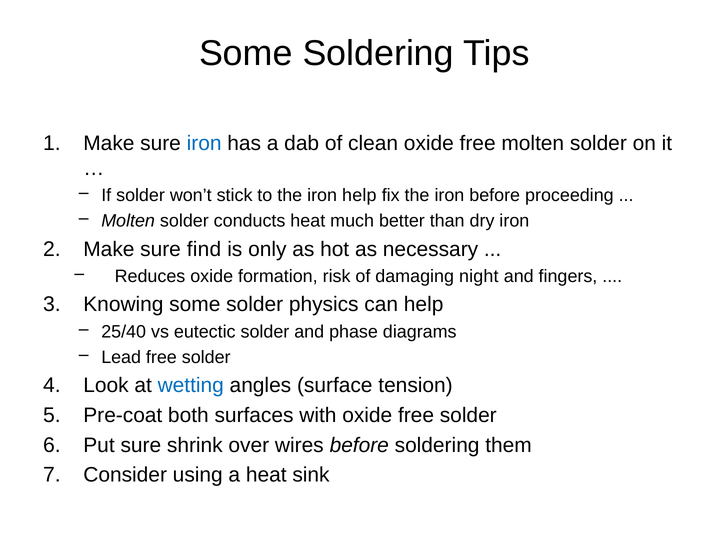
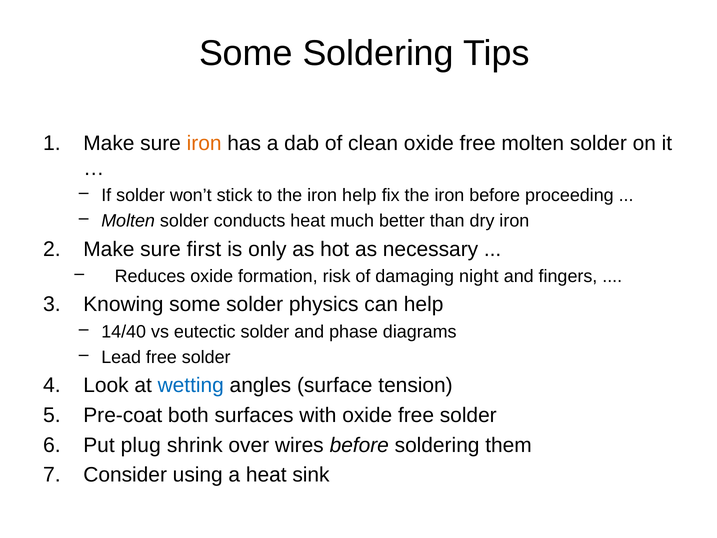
iron colour: blue -> orange (204, 143)
find: find -> first (204, 249)
25/40: 25/40 -> 14/40 (124, 331)
Put sure: sure -> plug (141, 445)
